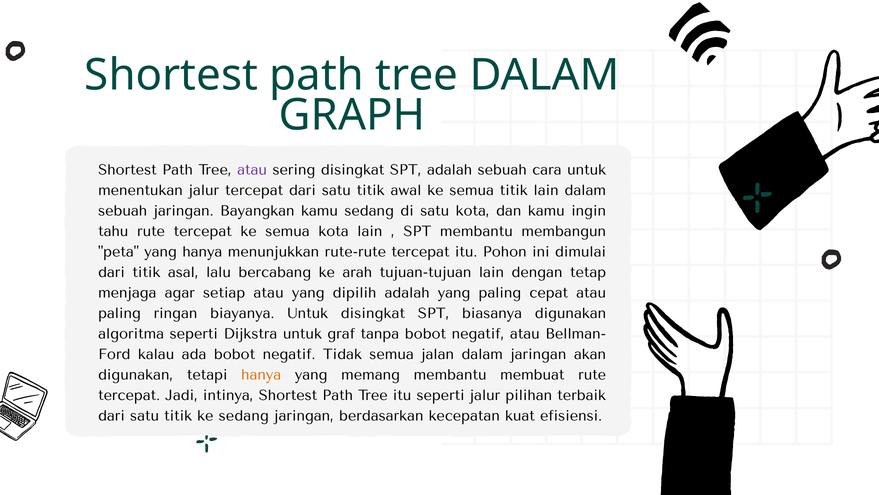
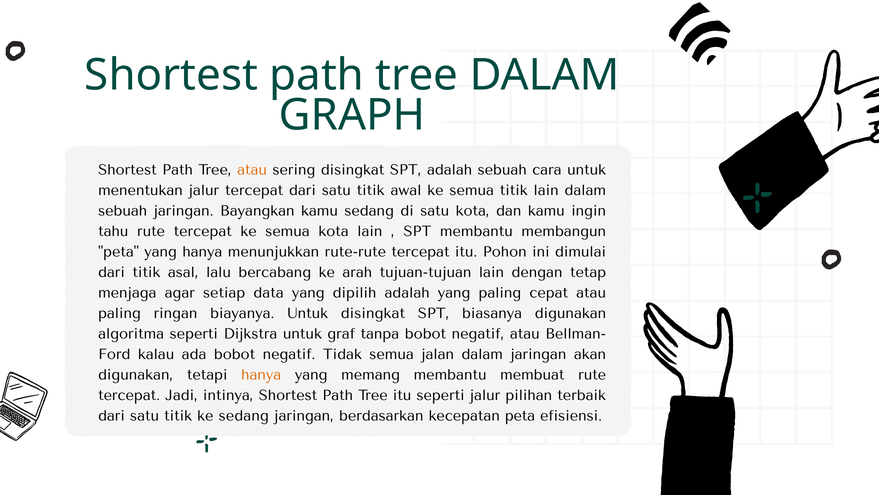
atau colour: purple -> orange (252, 170)
setiap atau: atau -> data (269, 293)
kecepatan kuat: kuat -> peta (520, 416)
